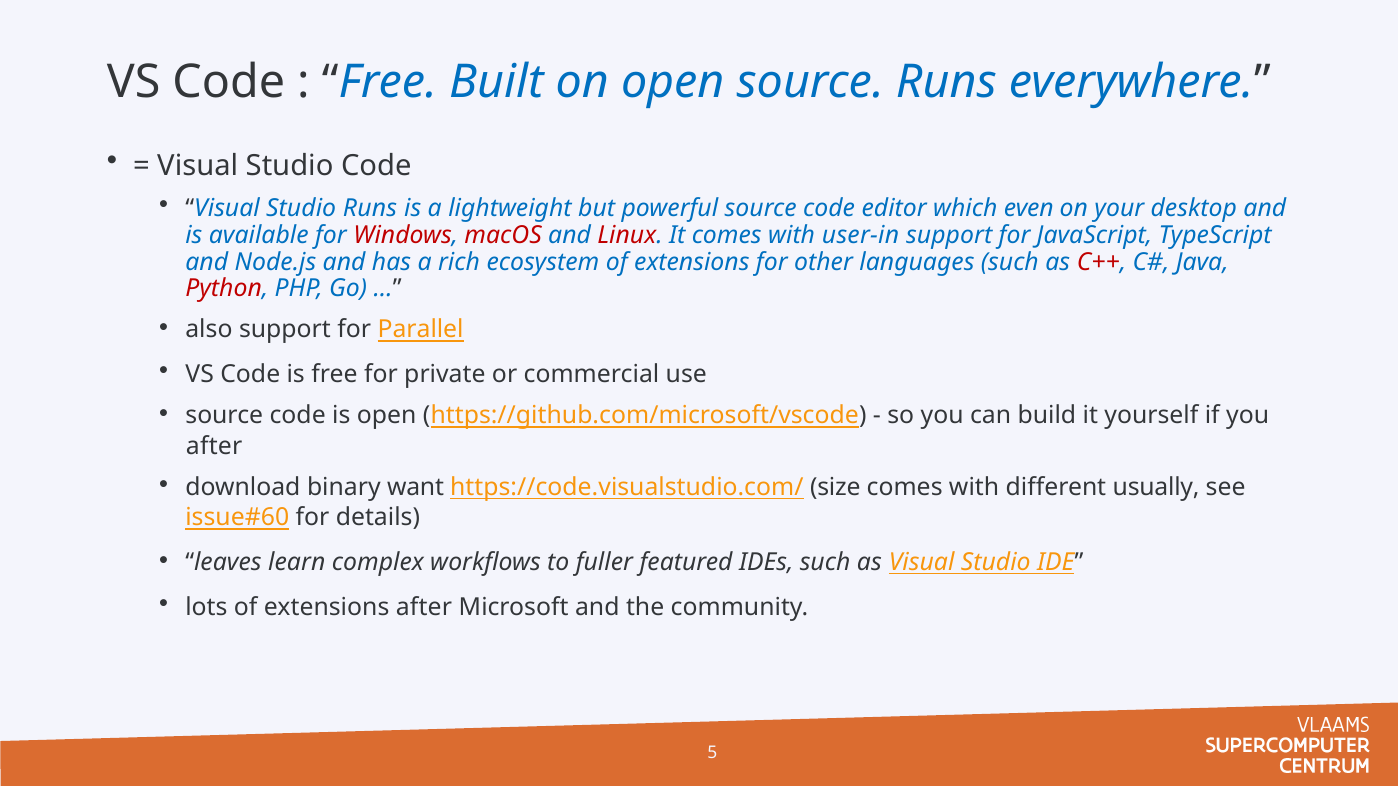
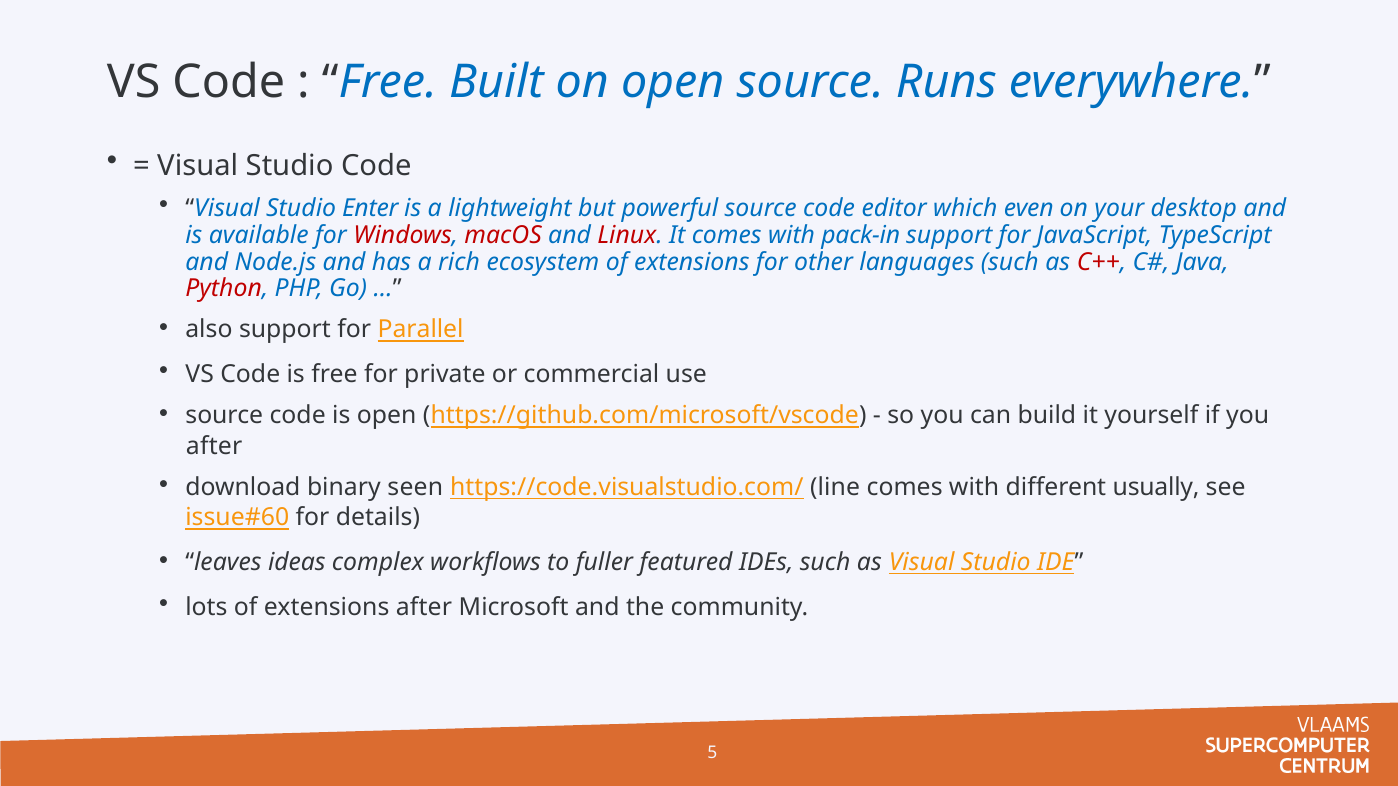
Studio Runs: Runs -> Enter (370, 209)
user-in: user-in -> pack-in (861, 235)
want: want -> seen (415, 487)
size: size -> line (835, 487)
learn: learn -> ideas (297, 563)
